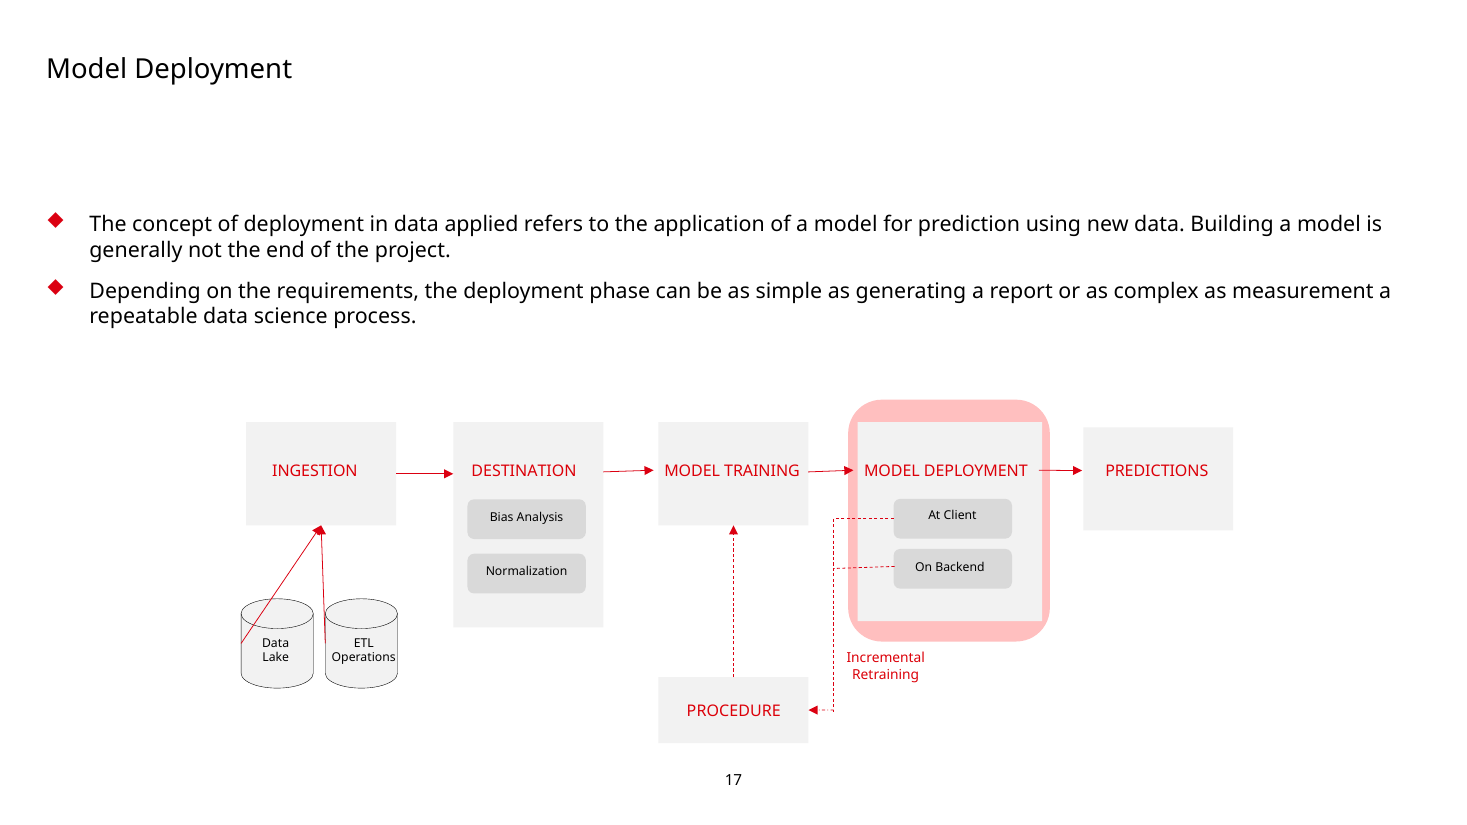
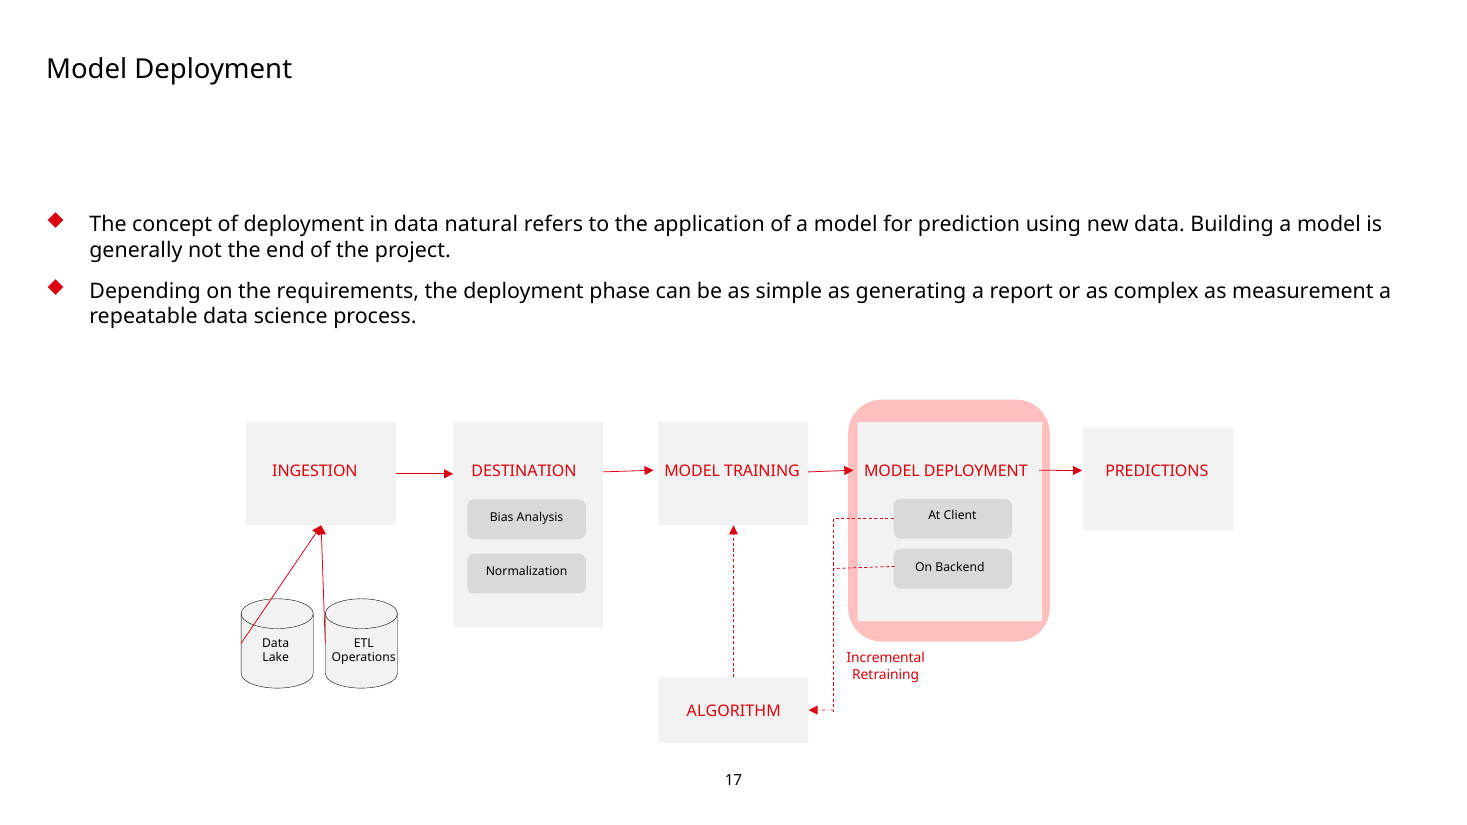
applied: applied -> natural (481, 225)
PROCEDURE: PROCEDURE -> ALGORITHM (734, 712)
